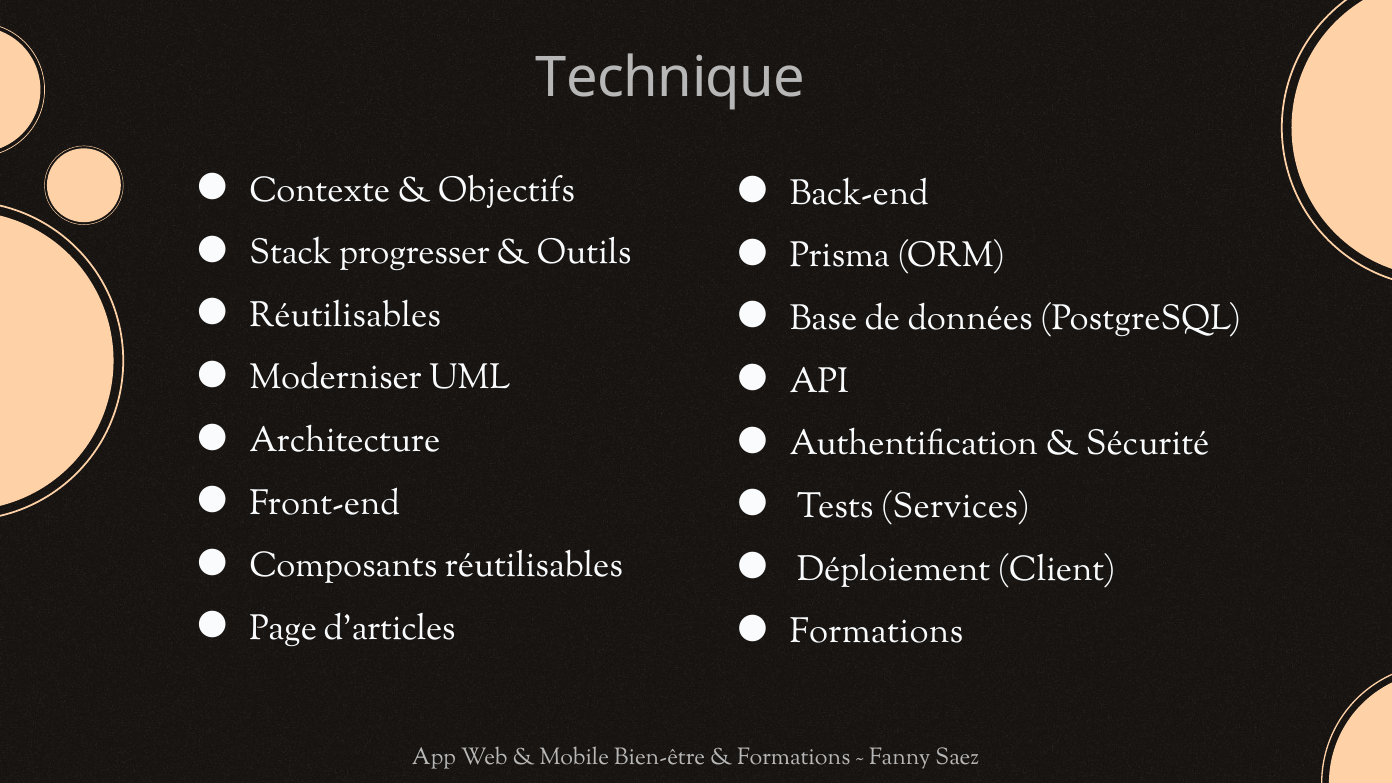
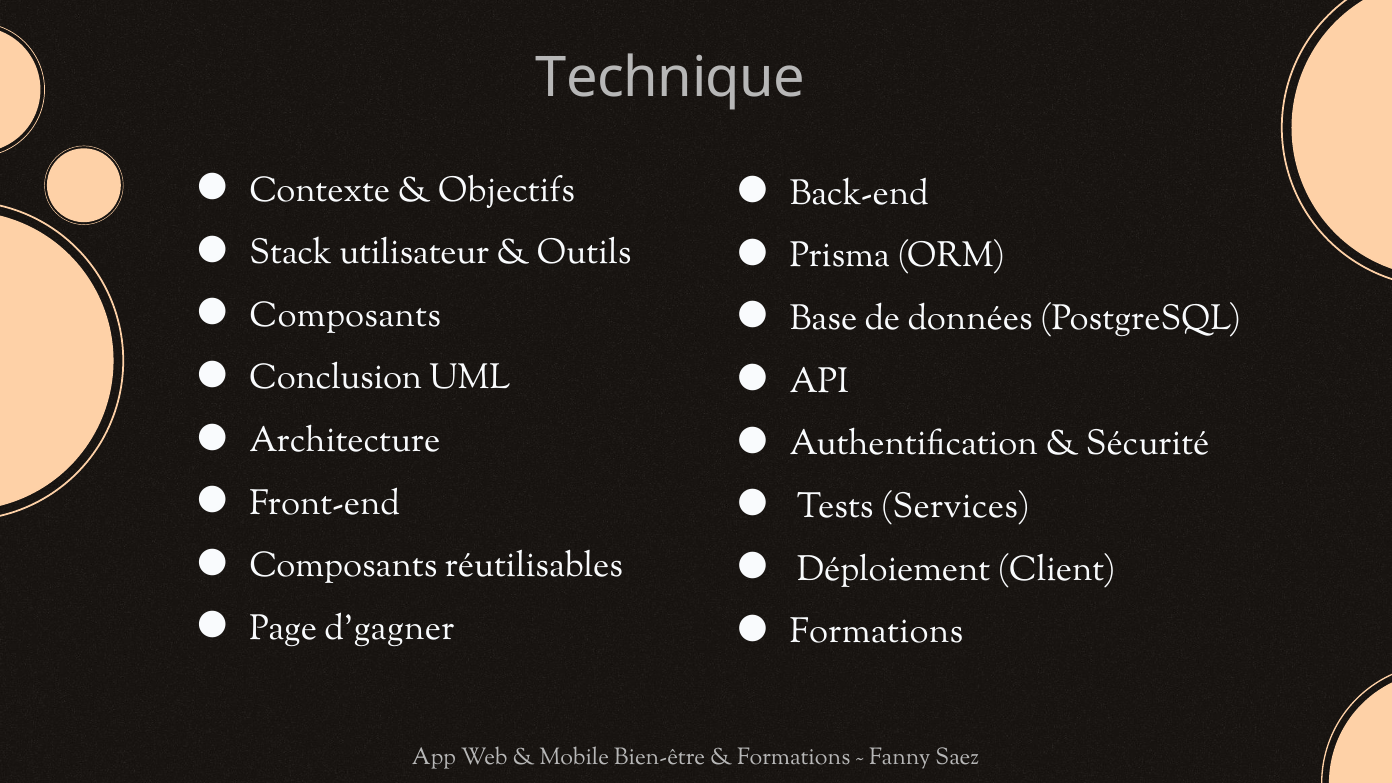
progresser: progresser -> utilisateur (414, 252)
Réutilisables: Réutilisables -> Composants (345, 315)
Moderniser: Moderniser -> Conclusion (336, 378)
d’articles: d’articles -> d’gagner (389, 628)
